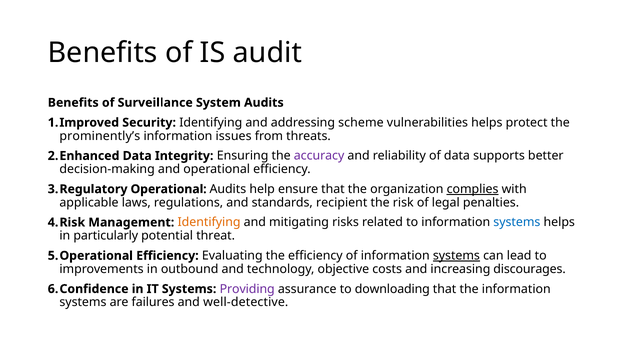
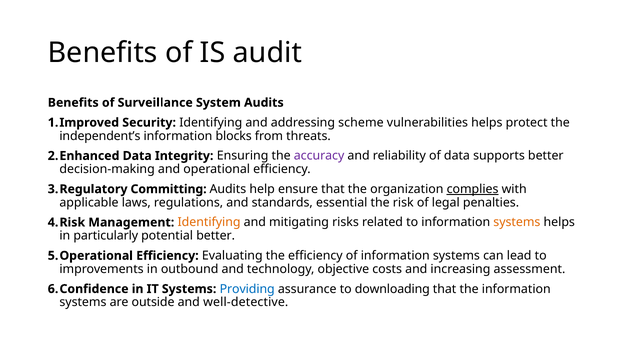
prominently’s: prominently’s -> independent’s (100, 136)
issues: issues -> blocks (234, 136)
Operational: Operational -> Committing (169, 189)
recipient: recipient -> essential (342, 203)
systems colour: blue -> orange (517, 222)
potential threat: threat -> better (216, 236)
systems underline: present -> none (456, 256)
discourages: discourages -> assessment (529, 269)
Providing colour: purple -> blue (247, 289)
failures: failures -> outside (153, 302)
